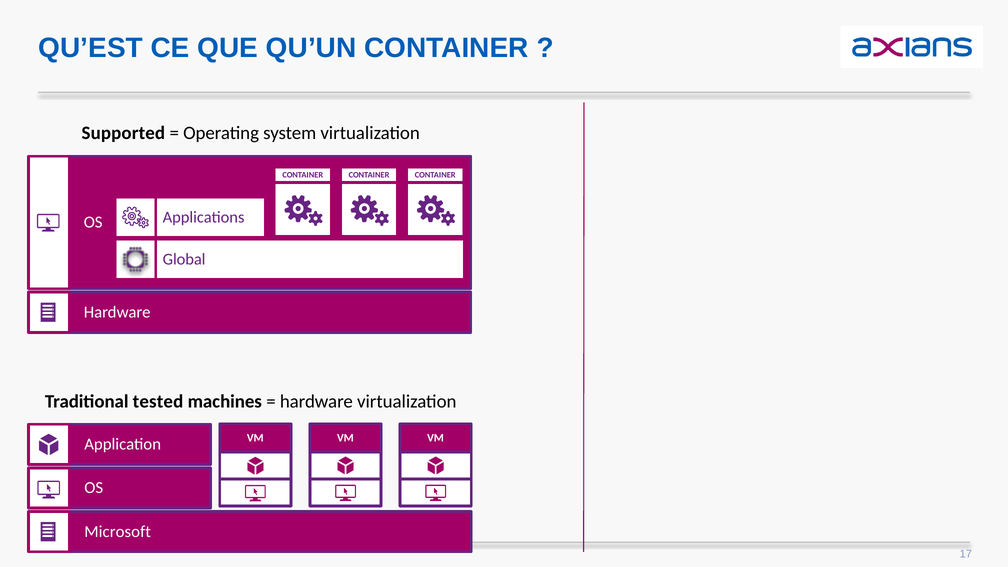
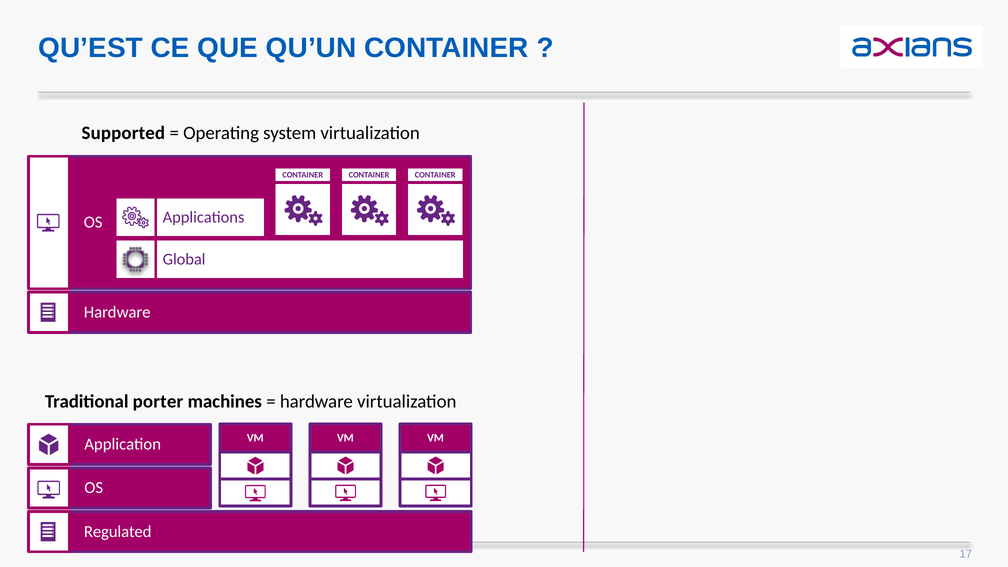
tested: tested -> porter (158, 402)
Microsoft: Microsoft -> Regulated (118, 532)
